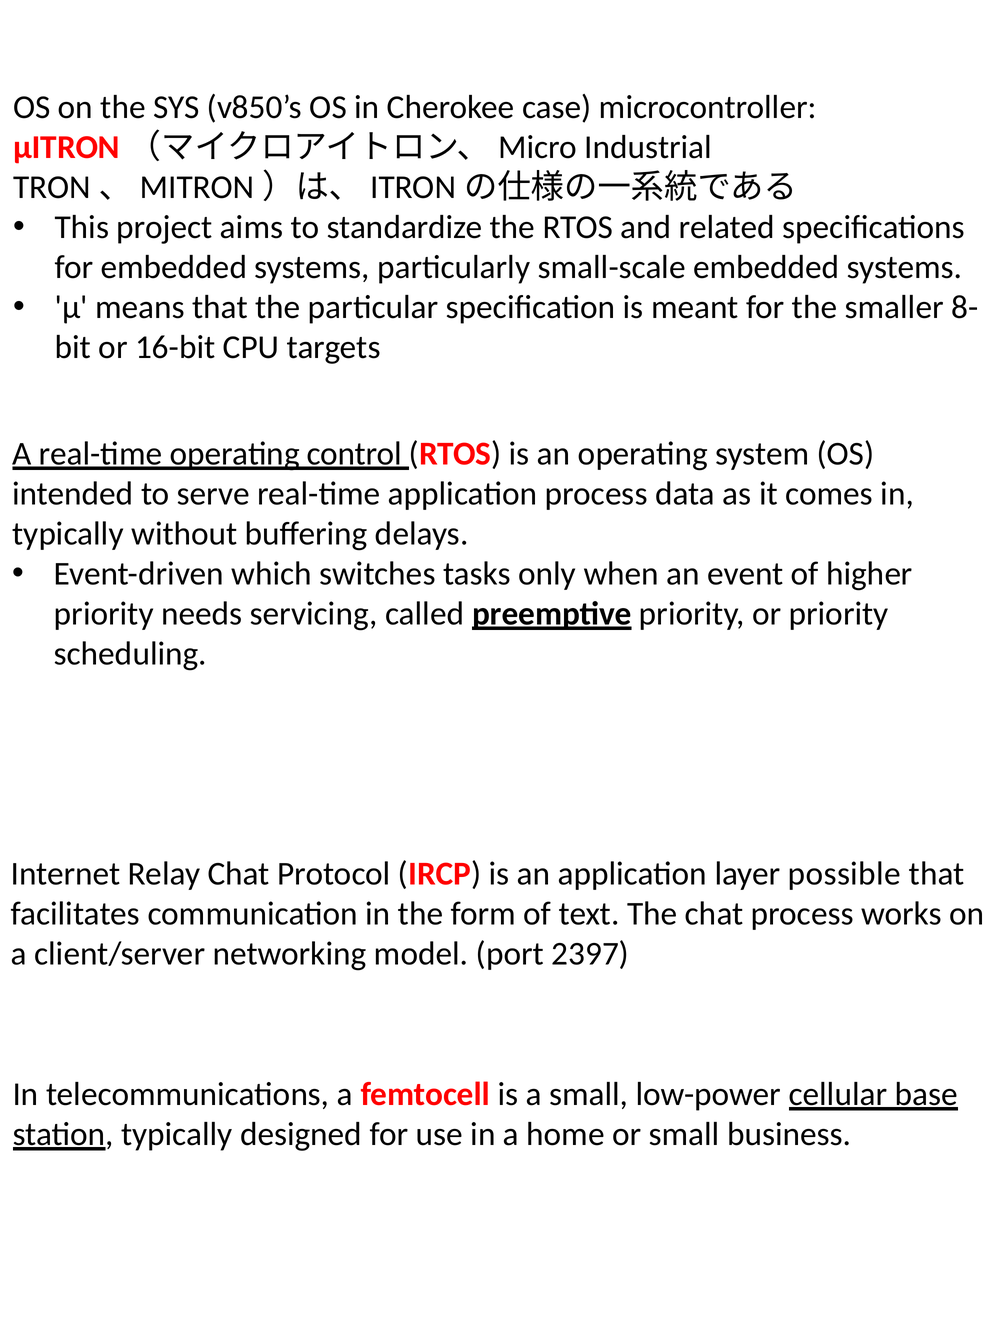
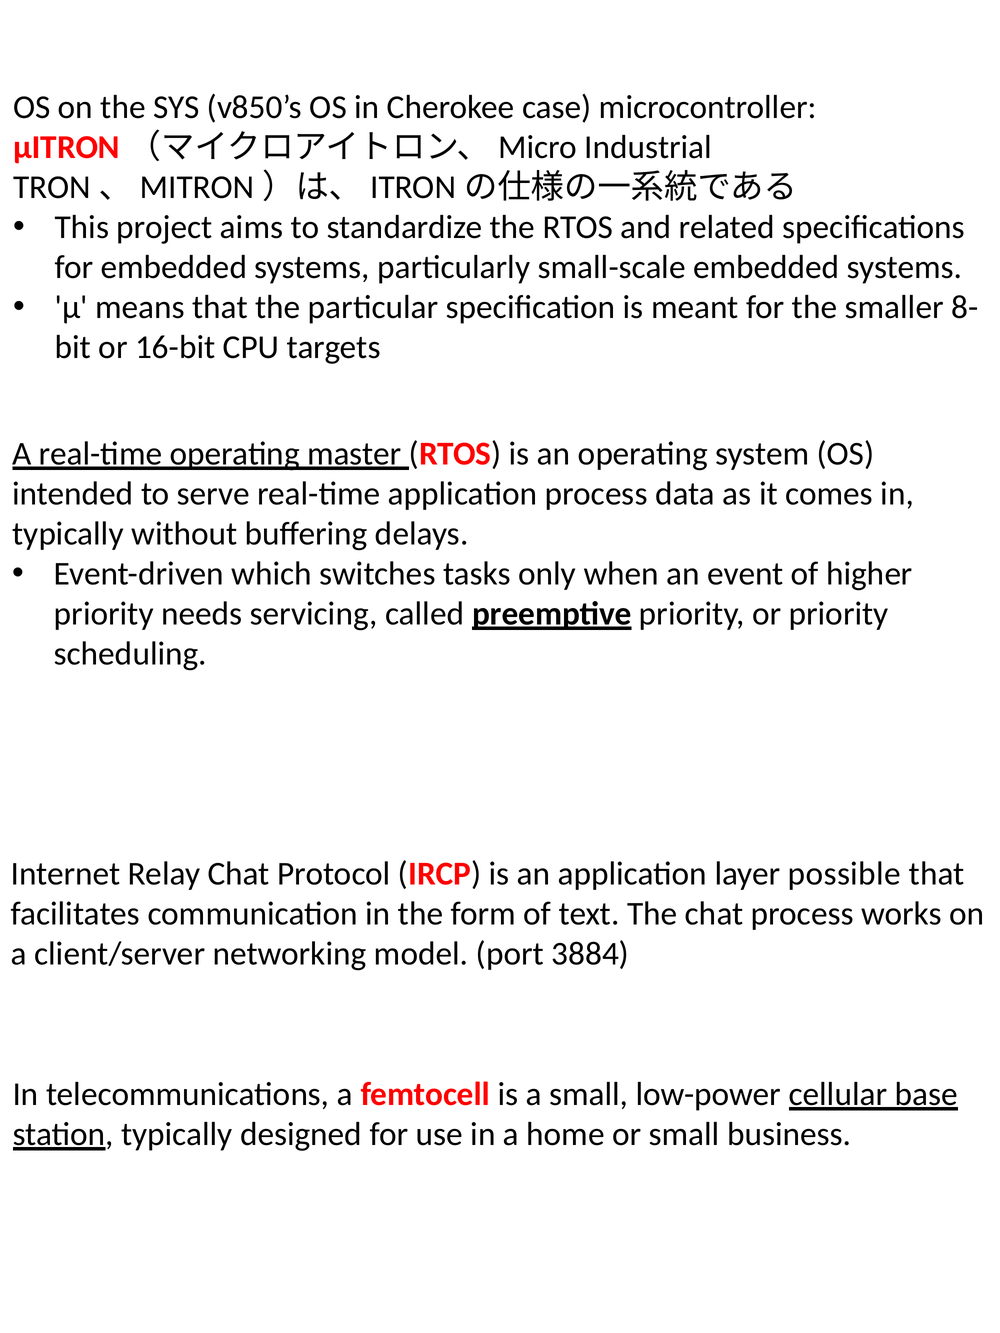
control: control -> master (354, 454)
2397: 2397 -> 3884 (590, 954)
